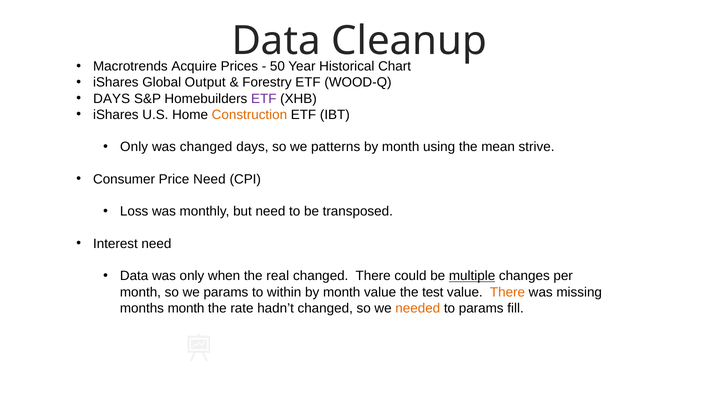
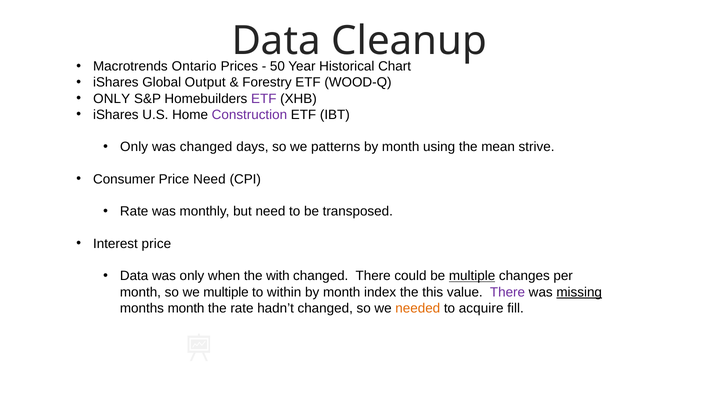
Acquire: Acquire -> Ontario (194, 66)
DAYS: DAYS -> ONLY (112, 99)
Construction colour: orange -> purple (249, 115)
Loss: Loss -> Rate (134, 212)
Interest need: need -> price (156, 244)
real: real -> with (278, 276)
we params: params -> multiple (226, 292)
month value: value -> index (380, 292)
test: test -> this (433, 292)
There colour: orange -> purple (508, 292)
missing underline: none -> present (579, 292)
to params: params -> acquire (481, 308)
